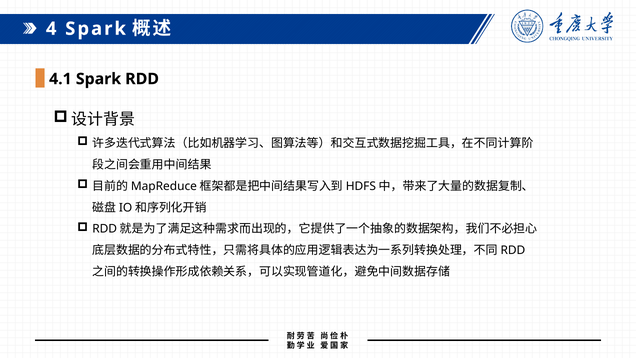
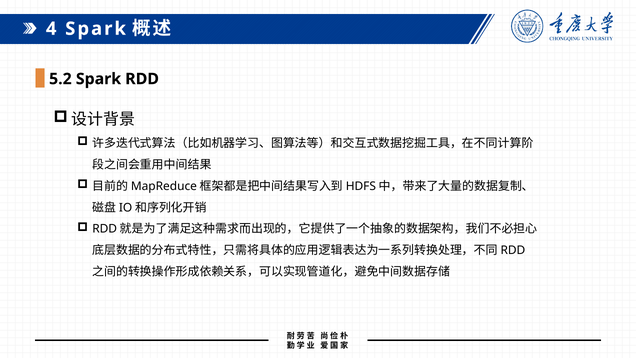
4.1: 4.1 -> 5.2 (60, 79)
